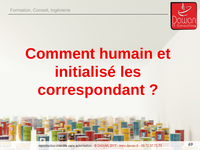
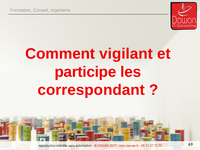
humain: humain -> vigilant (126, 54)
initialisé: initialisé -> participe (85, 72)
